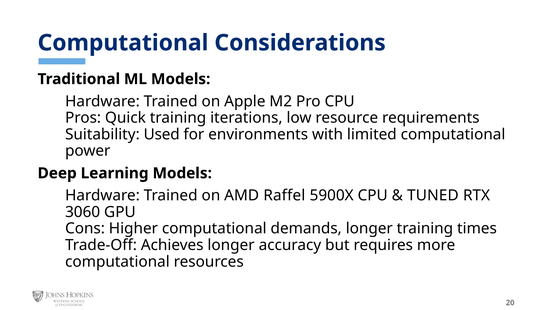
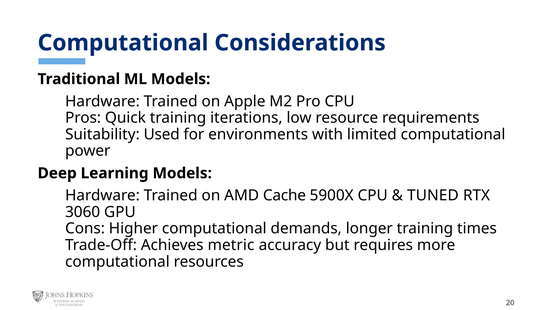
Raffel: Raffel -> Cache (284, 195)
Achieves longer: longer -> metric (231, 245)
